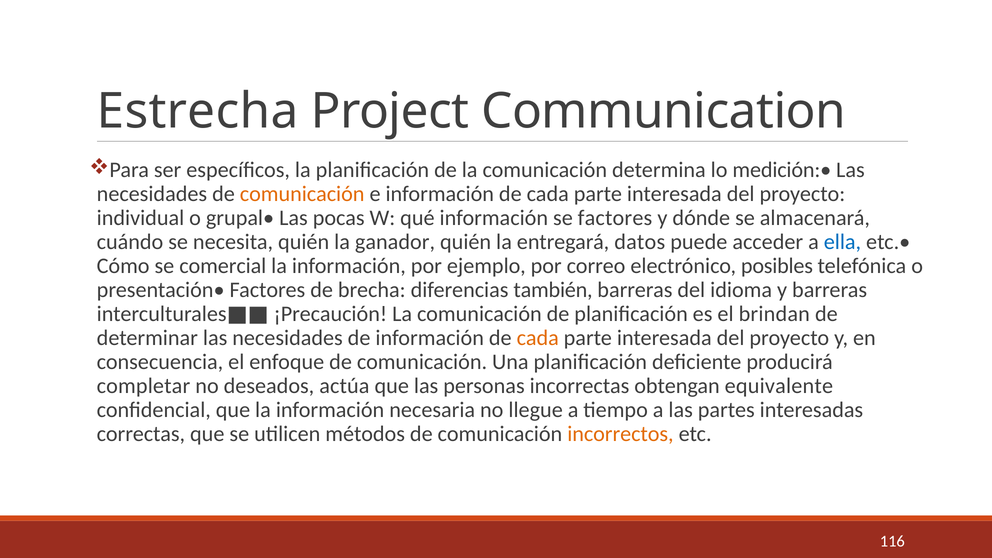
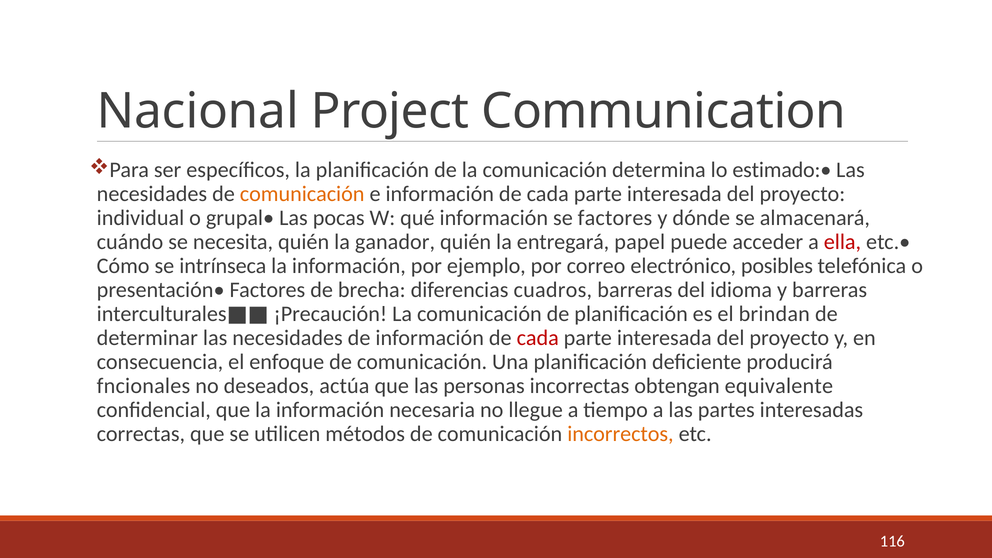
Estrecha: Estrecha -> Nacional (198, 111)
medición:•: medición:• -> estimado:• (782, 170)
datos: datos -> papel (640, 242)
ella colour: blue -> red (842, 242)
comercial: comercial -> intrínseca (223, 266)
también: también -> cuadros (553, 290)
cada colour: orange -> red (538, 338)
completar: completar -> fncionales (143, 386)
